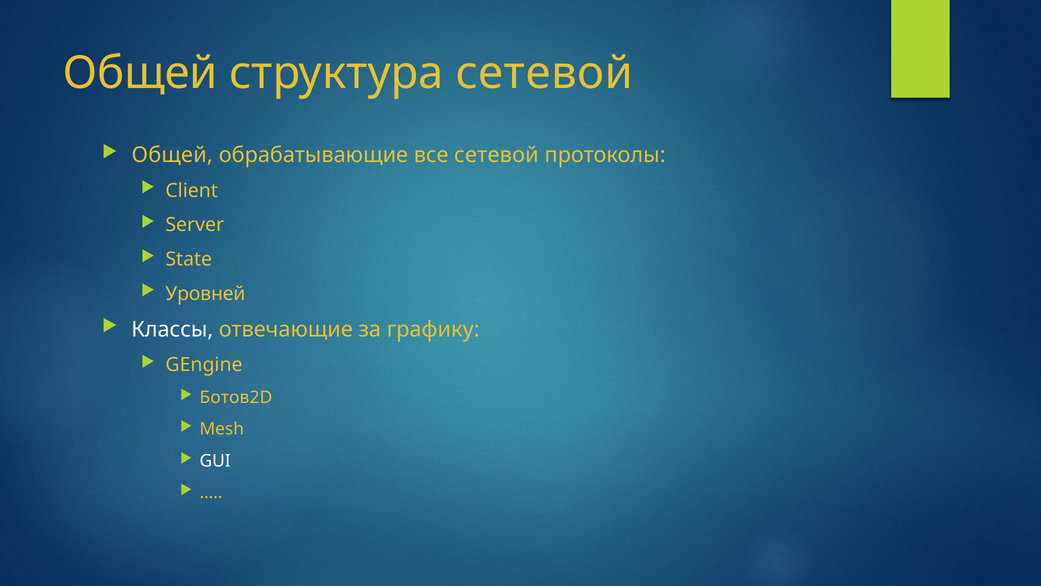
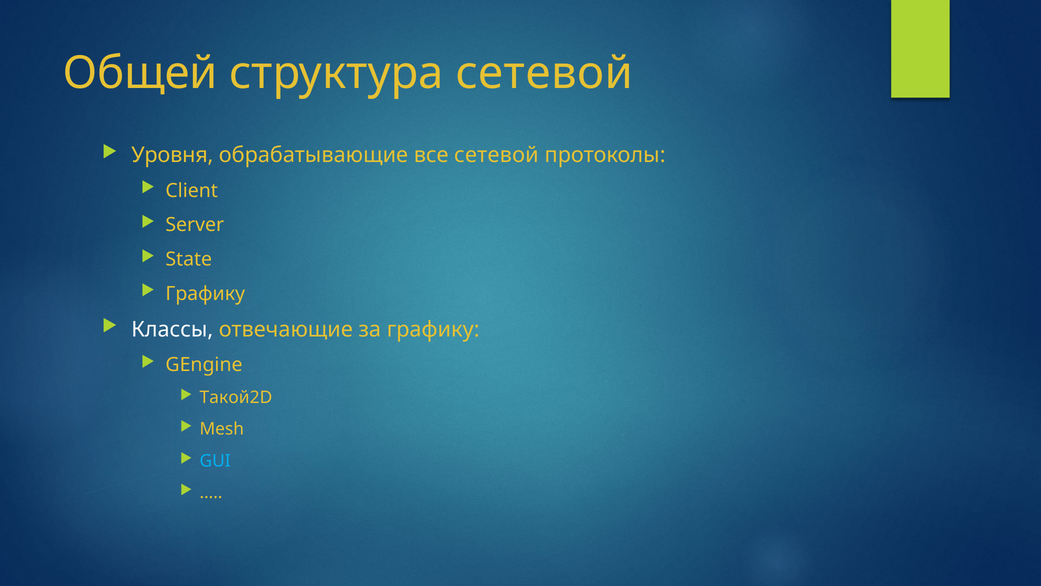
Общей: Общей -> Уровня (172, 155)
Уровней: Уровней -> Графику (205, 293)
Ботов2D: Ботов2D -> Такой2D (236, 397)
GUI colour: white -> light blue (215, 461)
